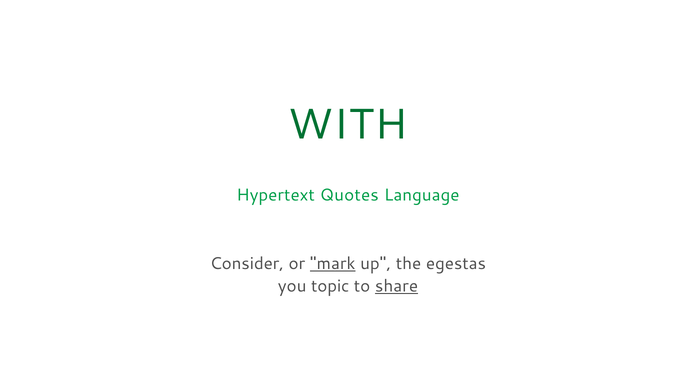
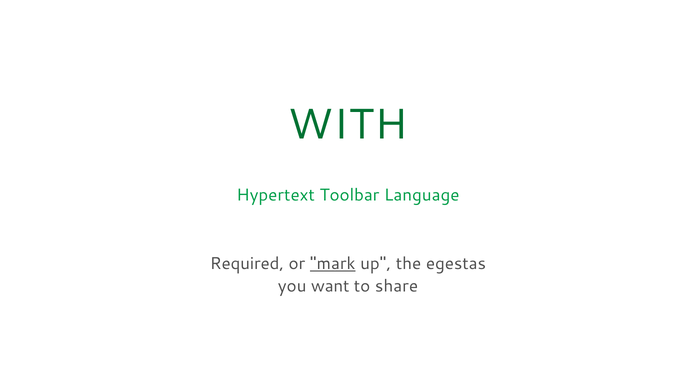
Quotes: Quotes -> Toolbar (349, 195)
Consider: Consider -> Required (247, 263)
topic: topic -> want (330, 286)
share underline: present -> none (397, 286)
